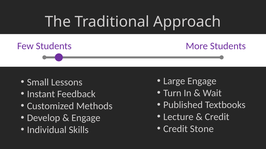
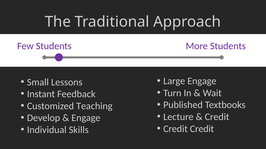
Methods: Methods -> Teaching (94, 106)
Credit Stone: Stone -> Credit (202, 129)
